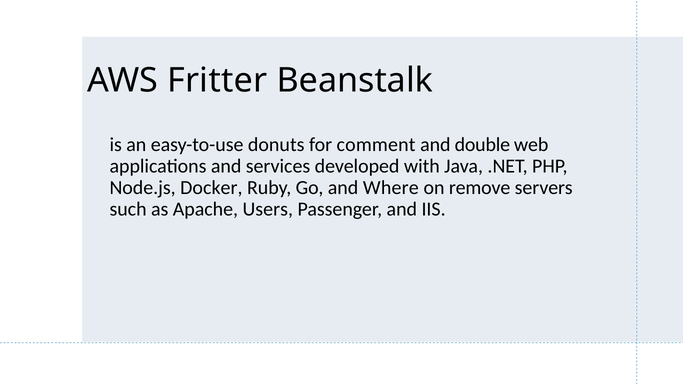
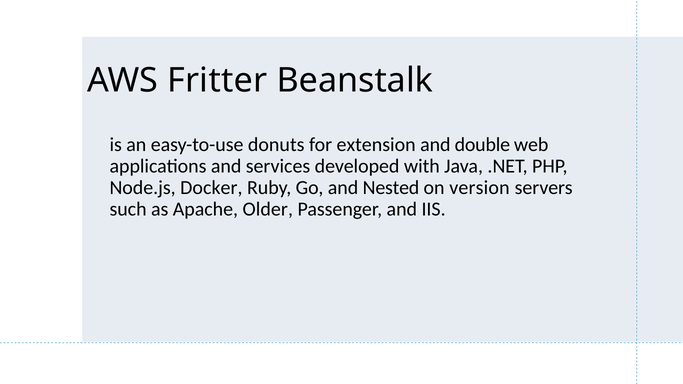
comment: comment -> extension (376, 145)
Where: Where -> Nested (391, 188)
remove: remove -> version (479, 188)
Users: Users -> Older (268, 209)
